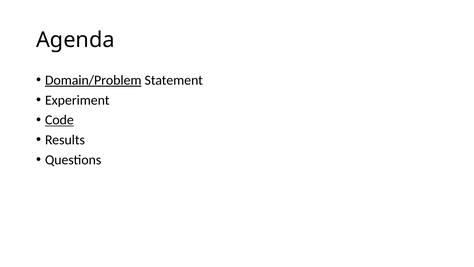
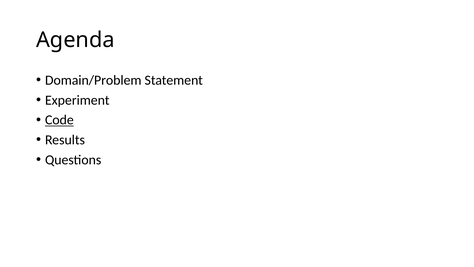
Domain/Problem underline: present -> none (93, 80)
